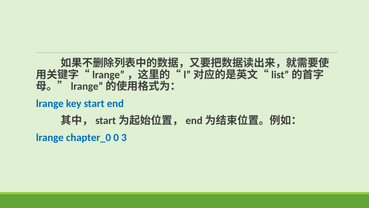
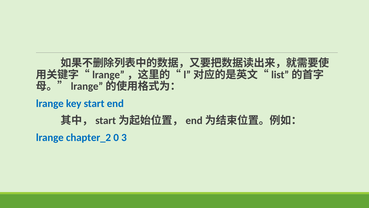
chapter_0: chapter_0 -> chapter_2 (89, 137)
